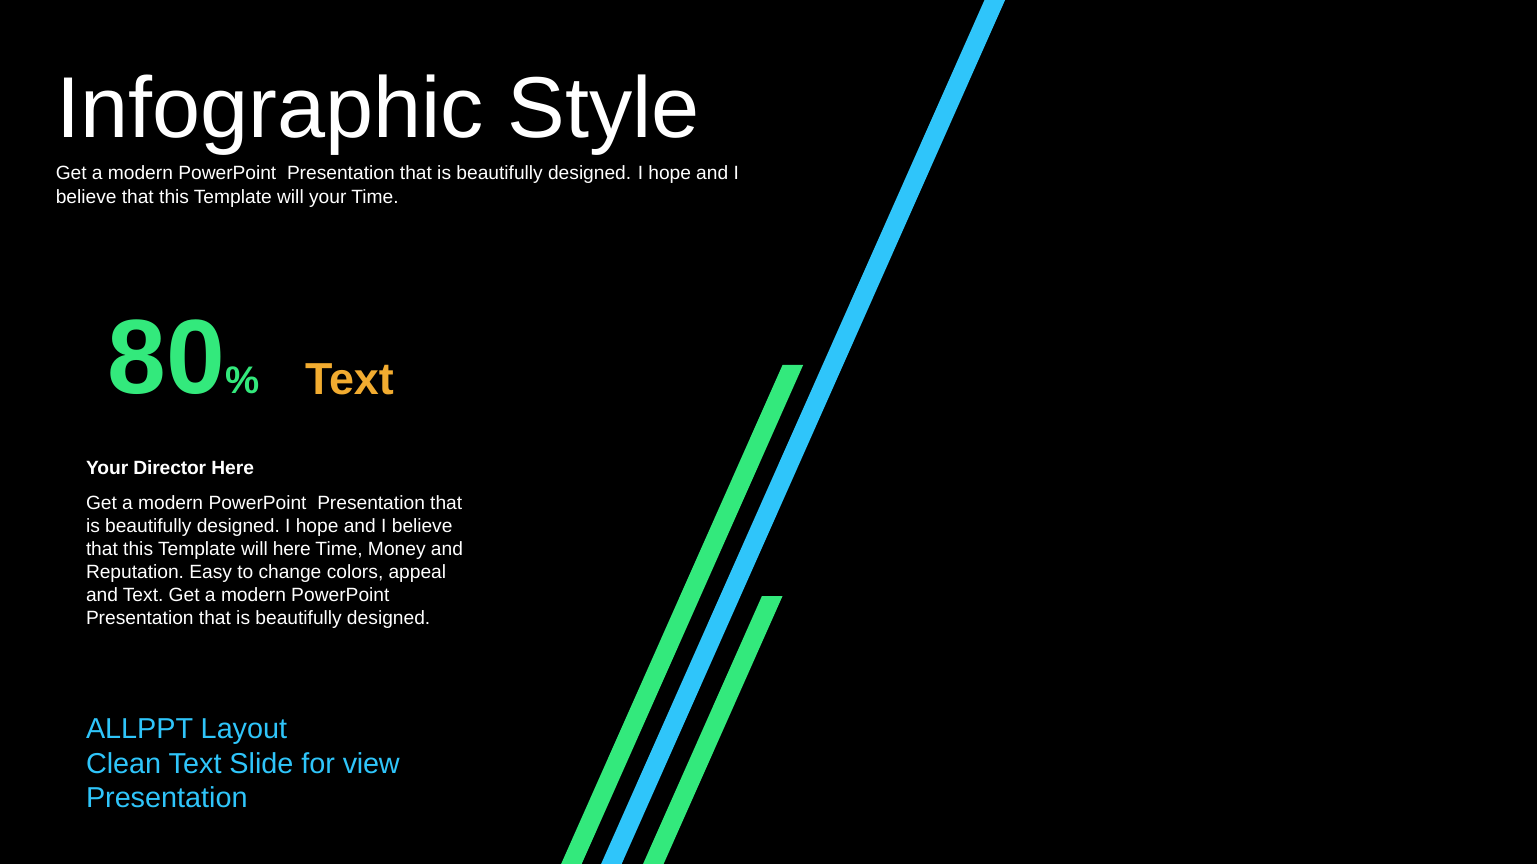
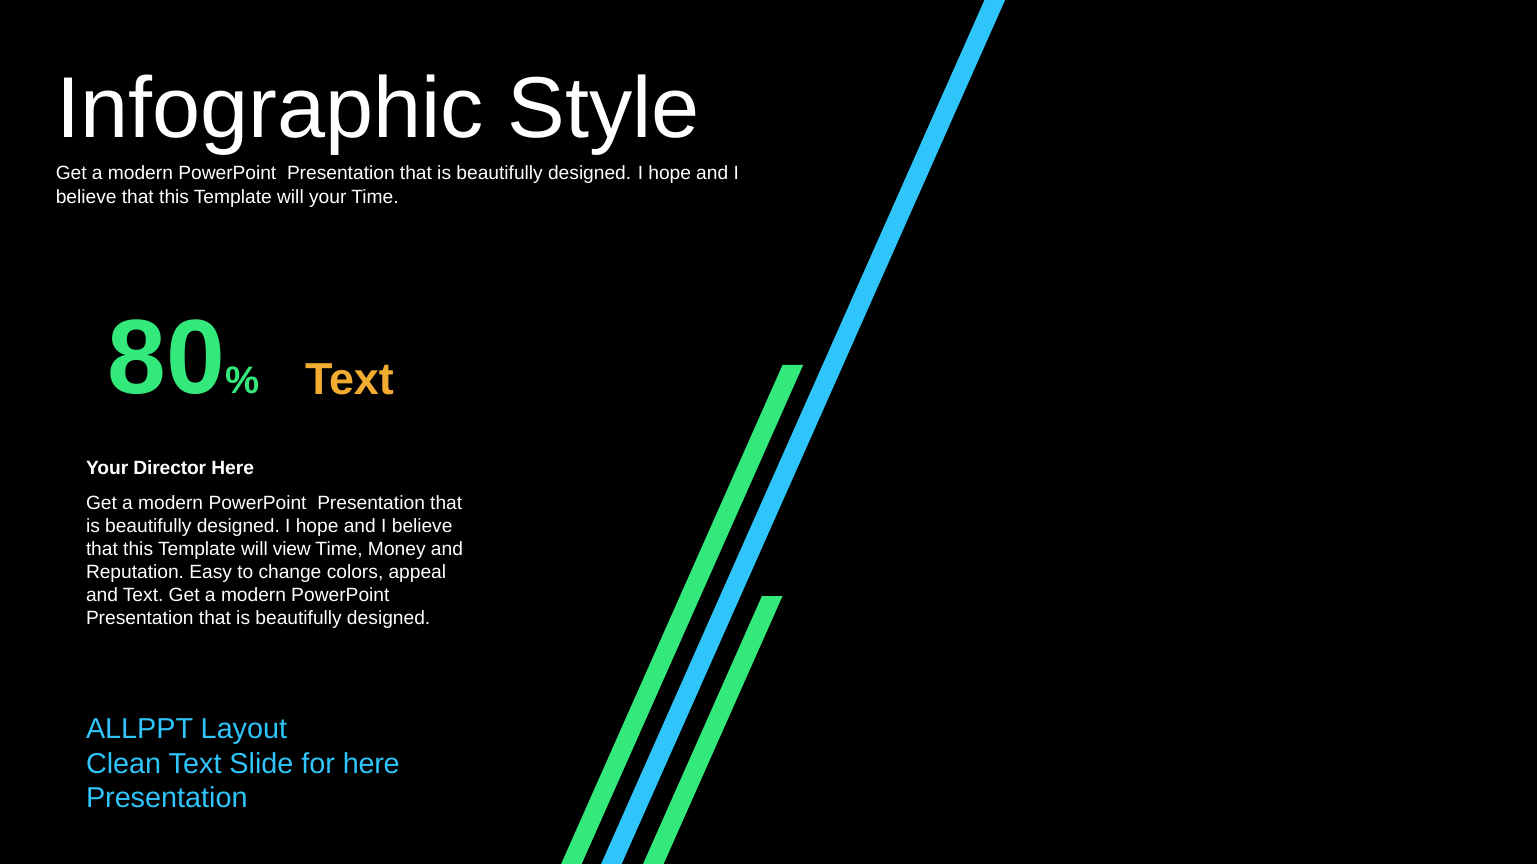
will here: here -> view (292, 549)
for view: view -> here (371, 764)
